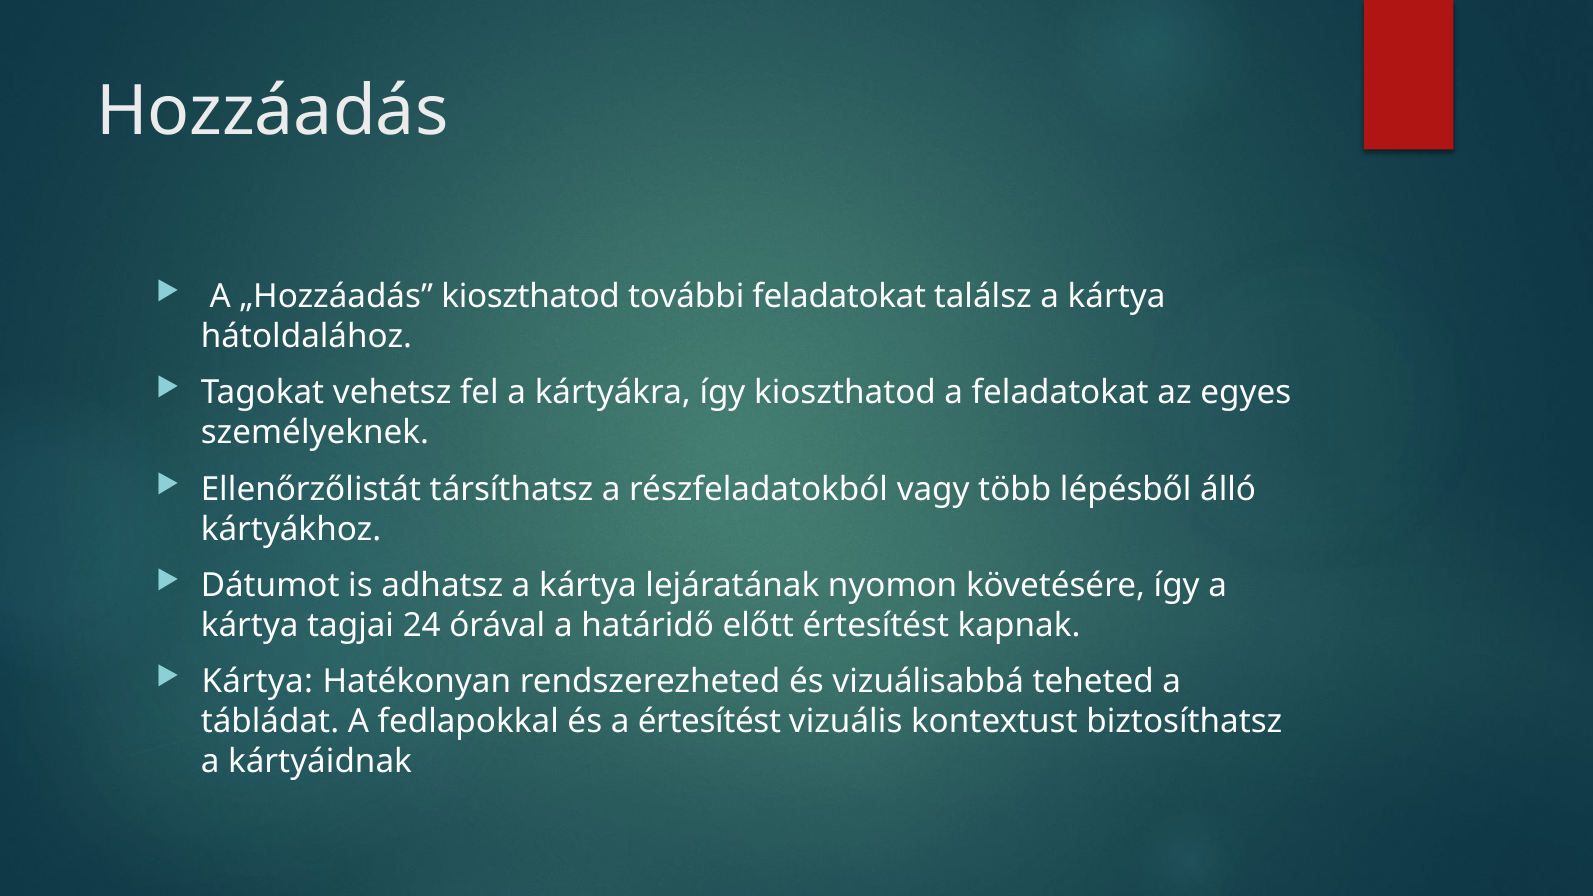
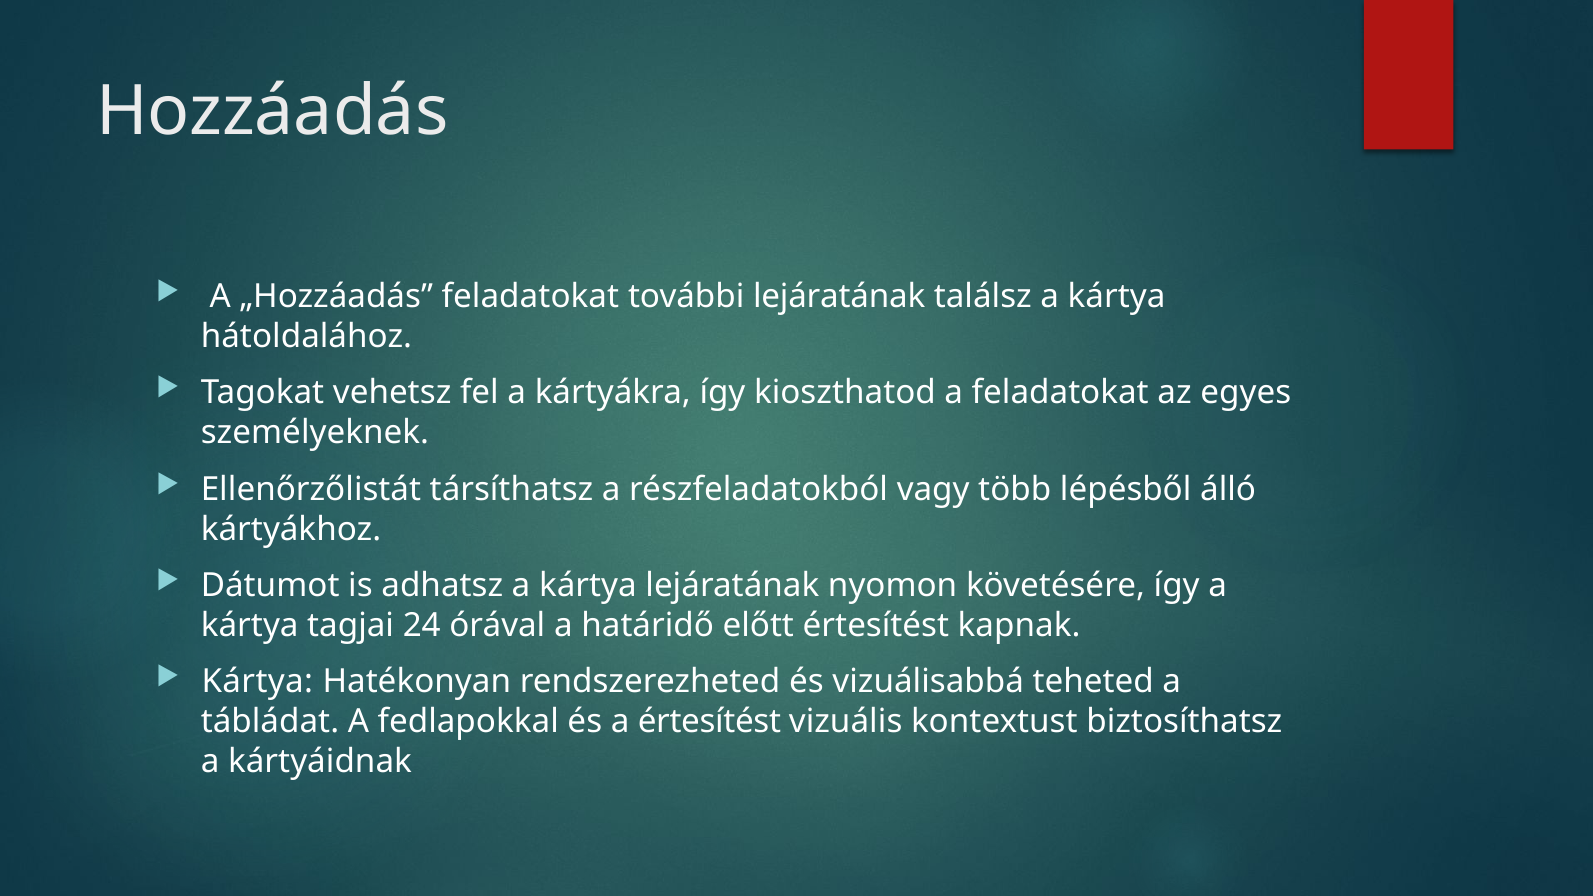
„Hozzáadás kioszthatod: kioszthatod -> feladatokat (530, 297)
további feladatokat: feladatokat -> lejáratának (839, 297)
